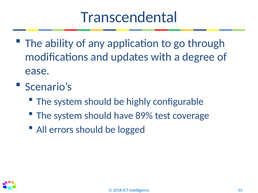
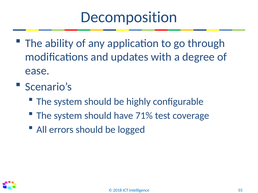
Transcendental: Transcendental -> Decomposition (129, 17)
89%: 89% -> 71% (144, 116)
